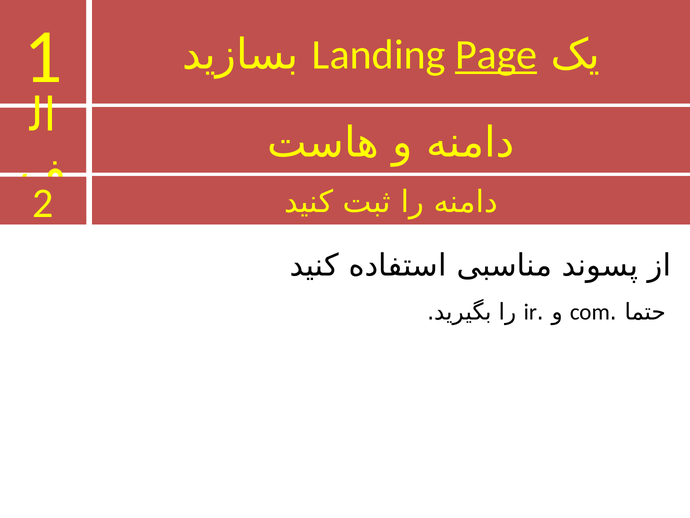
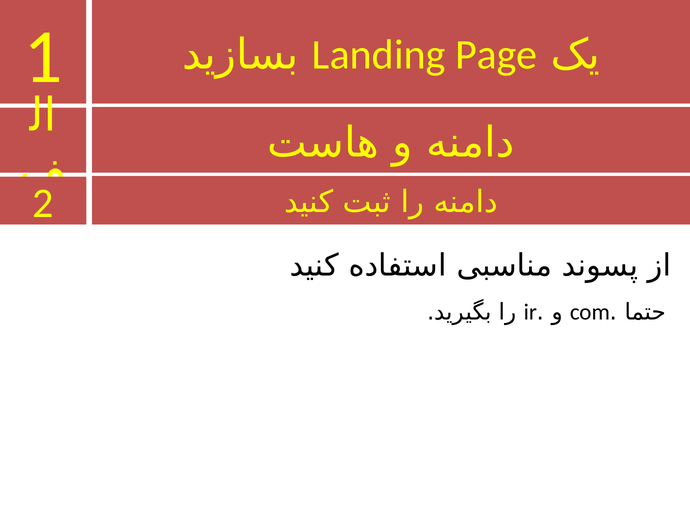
Page underline: present -> none (496, 55)
